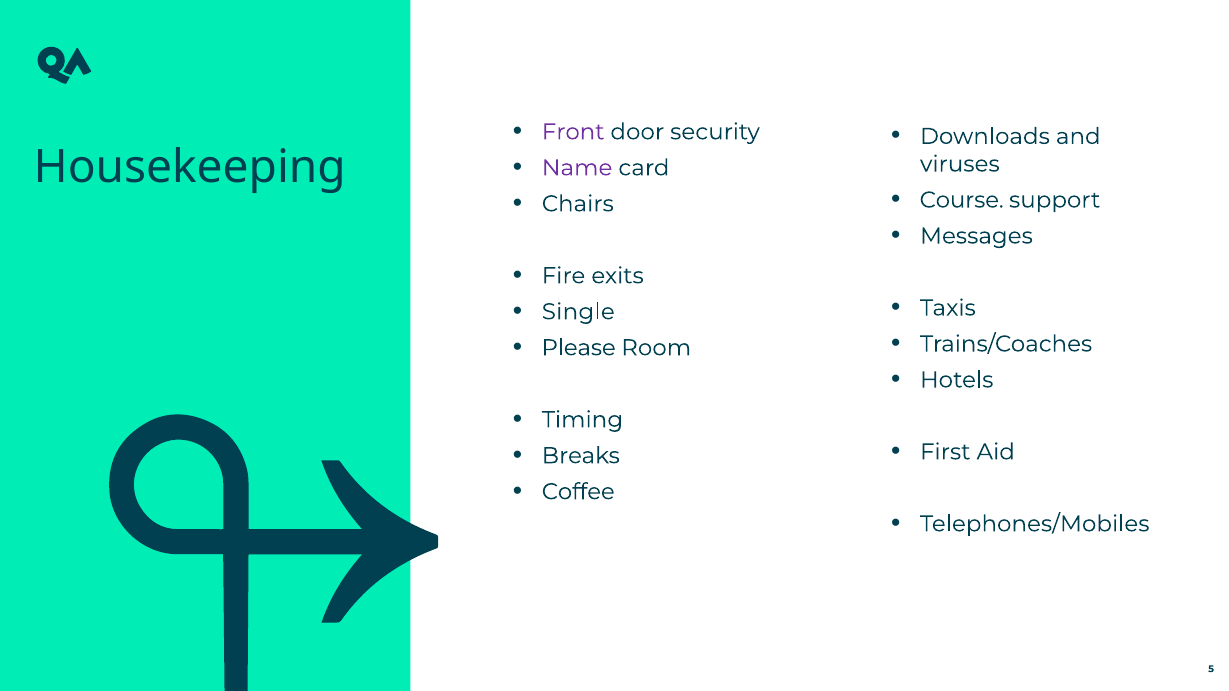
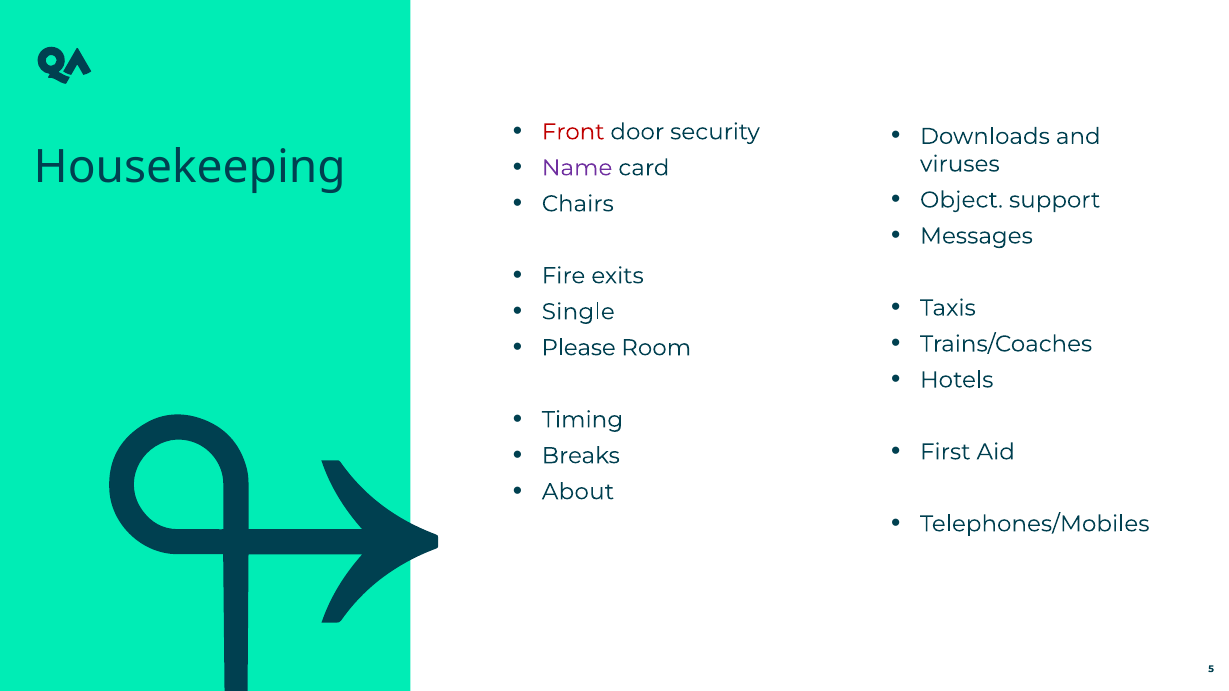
Front colour: purple -> red (573, 132)
Course: Course -> Object (961, 200)
Coffee: Coffee -> About (578, 492)
